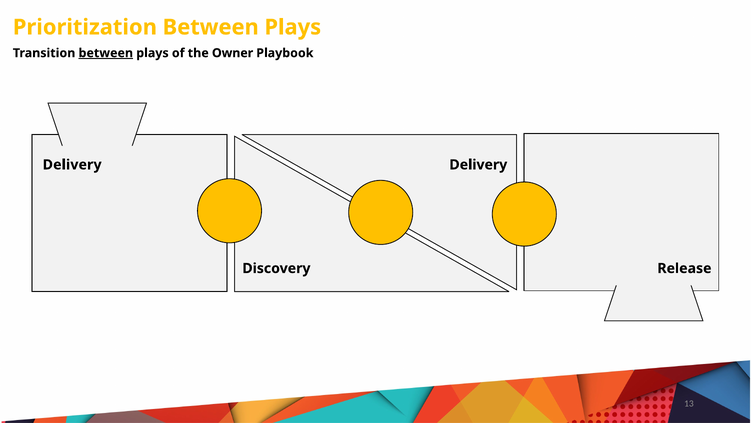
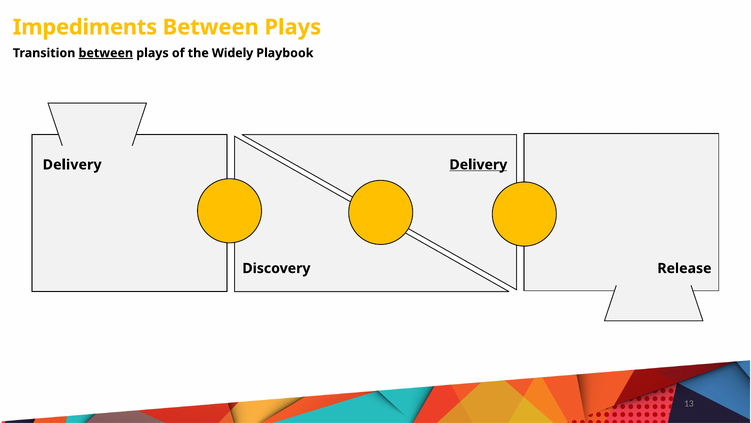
Prioritization: Prioritization -> Impediments (85, 27)
Owner: Owner -> Widely (233, 53)
Delivery underline: none -> present (478, 165)
